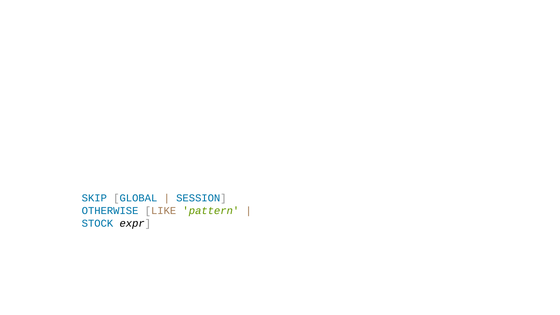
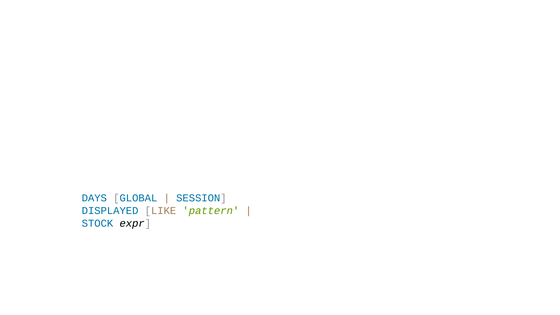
SKIP: SKIP -> DAYS (94, 198)
OTHERWISE: OTHERWISE -> DISPLAYED (110, 211)
